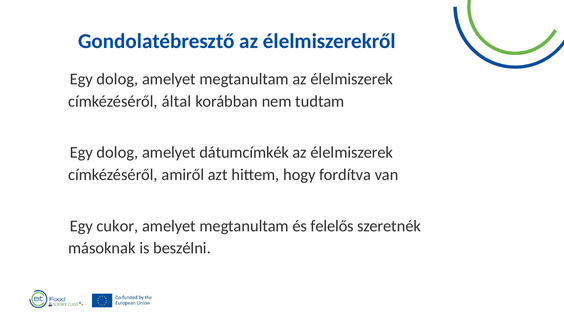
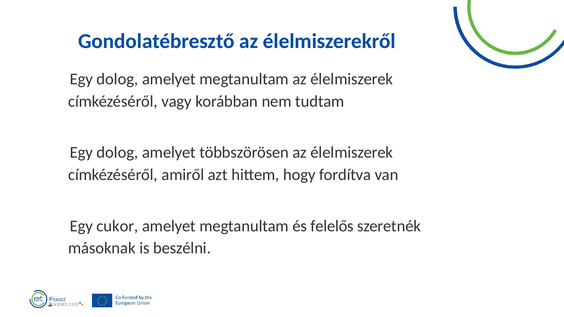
által: által -> vagy (177, 101)
dátumcímkék: dátumcímkék -> többszörösen (244, 153)
